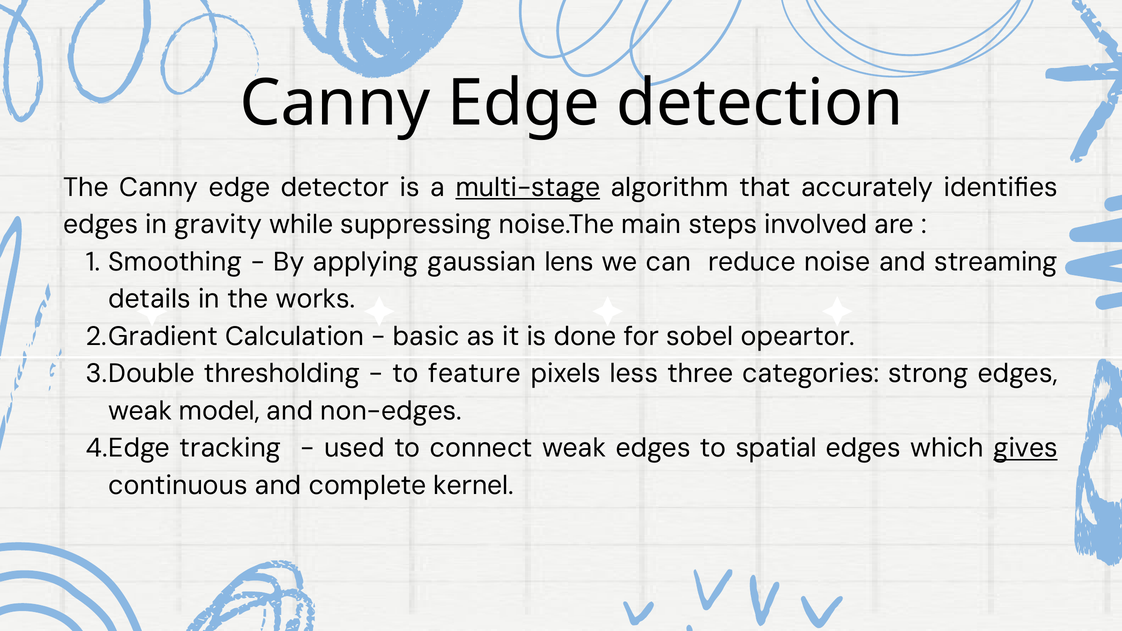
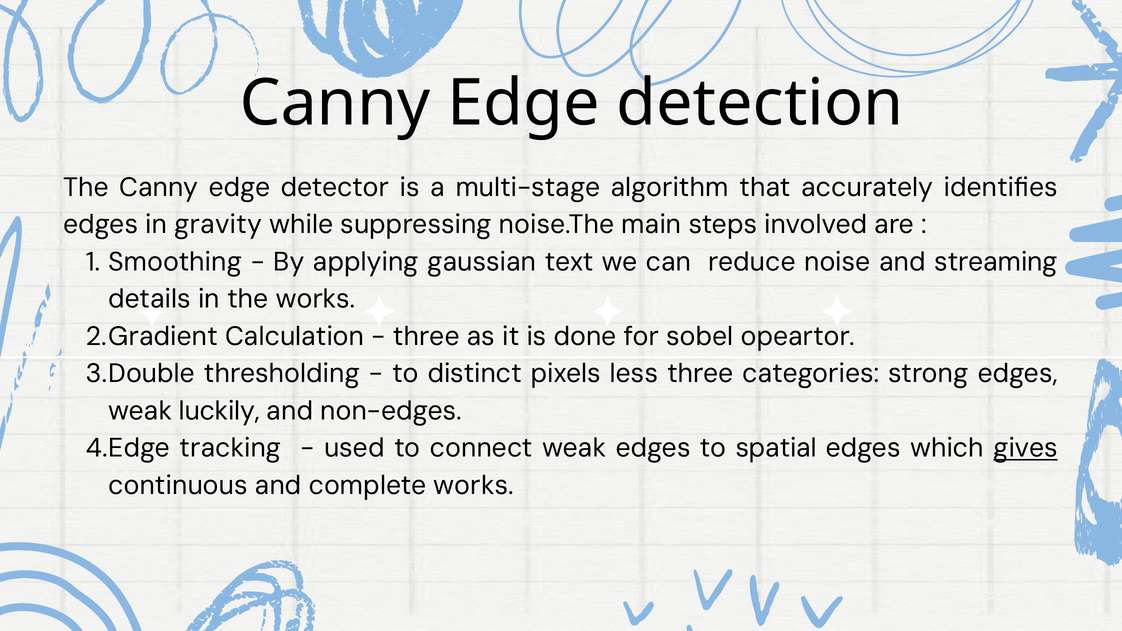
multi-stage underline: present -> none (528, 187)
lens: lens -> text (569, 262)
basic: basic -> three (426, 336)
feature: feature -> distinct (475, 374)
model: model -> luckily (219, 411)
complete kernel: kernel -> works (474, 486)
